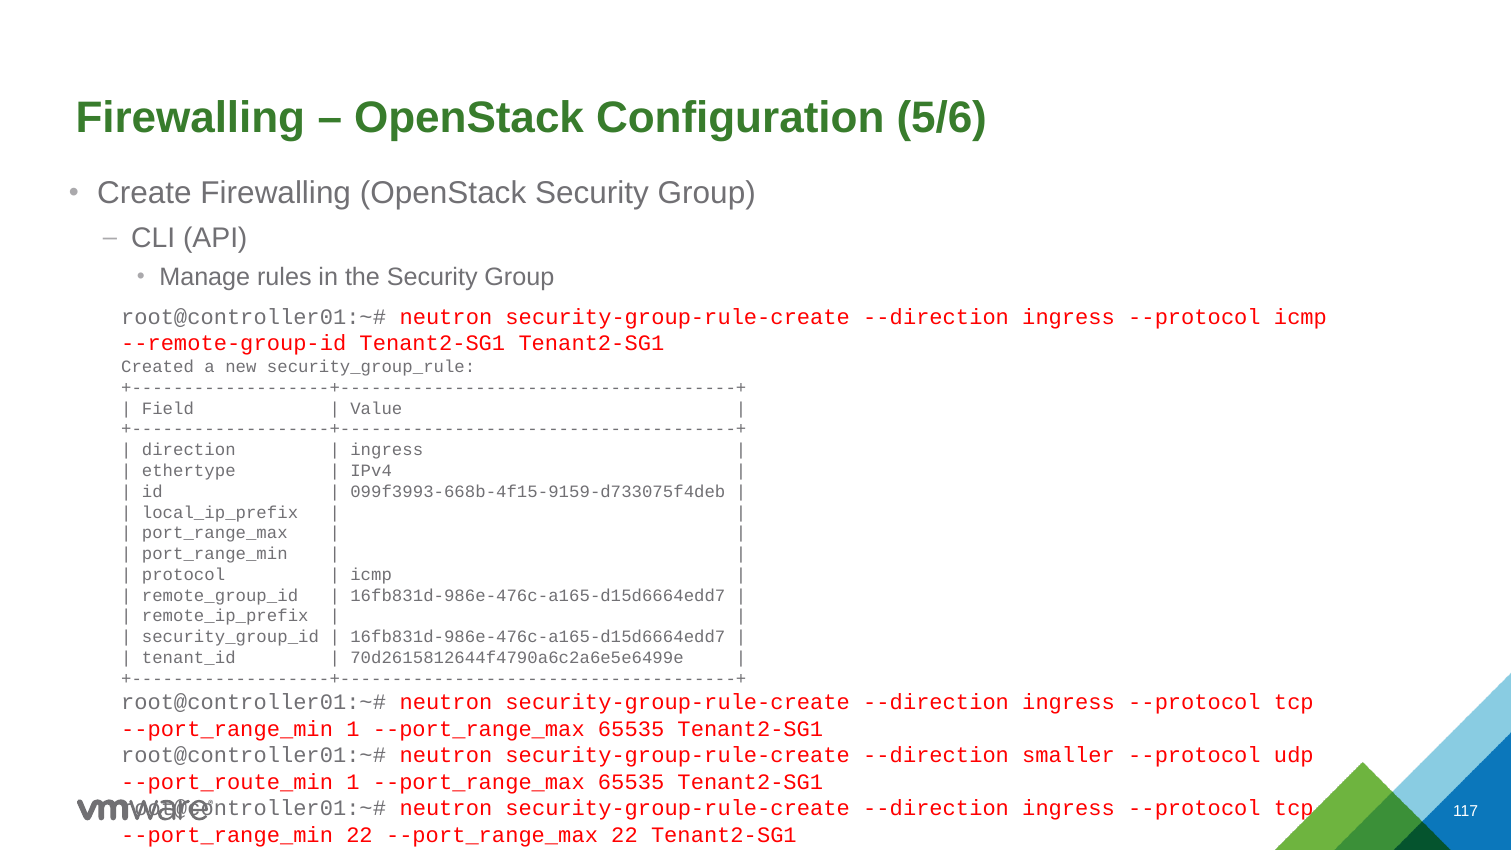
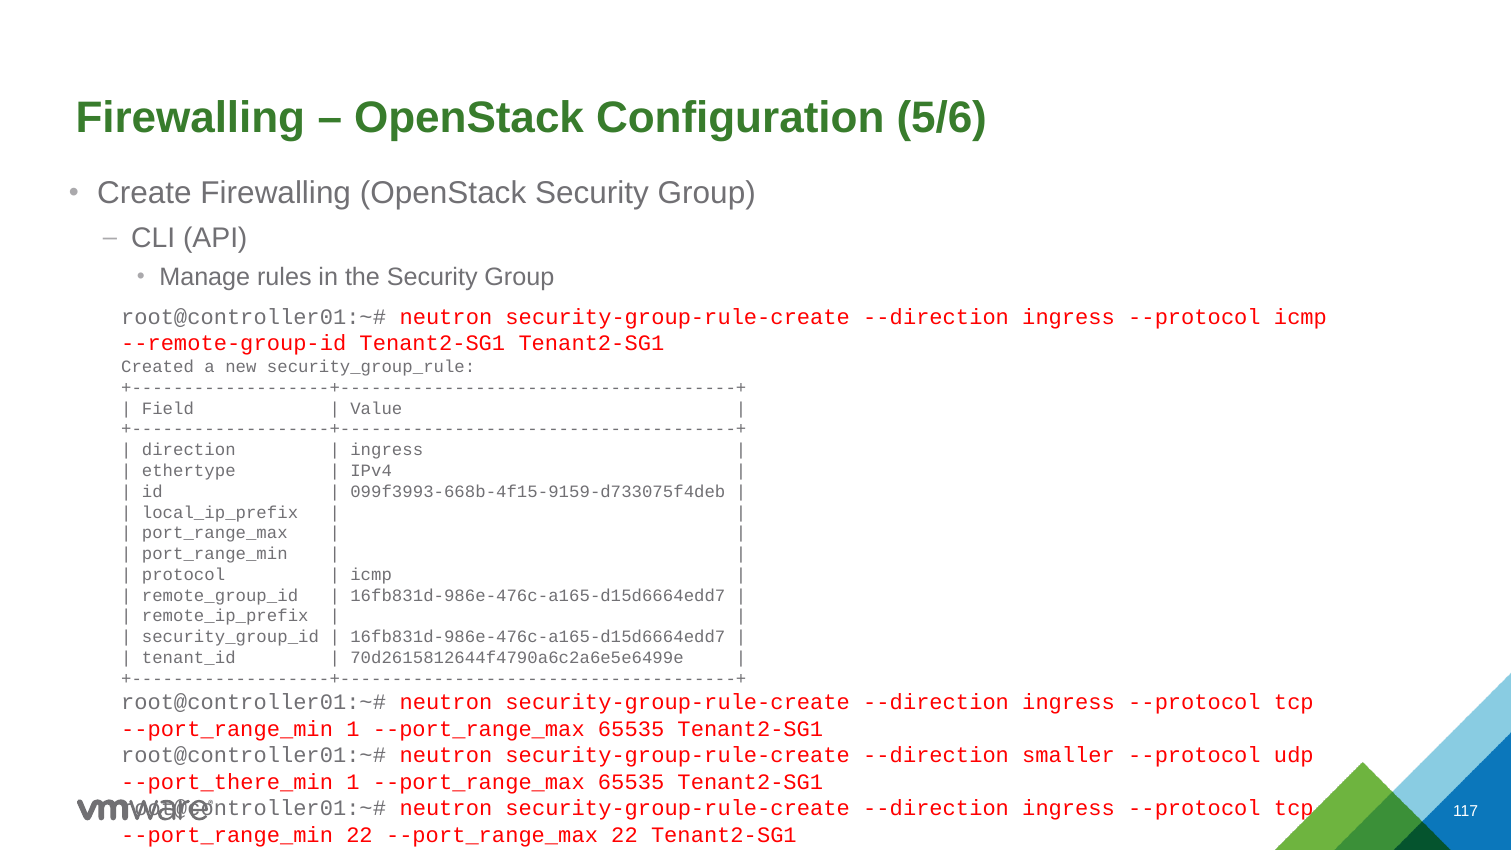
--port_route_min: --port_route_min -> --port_there_min (227, 782)
